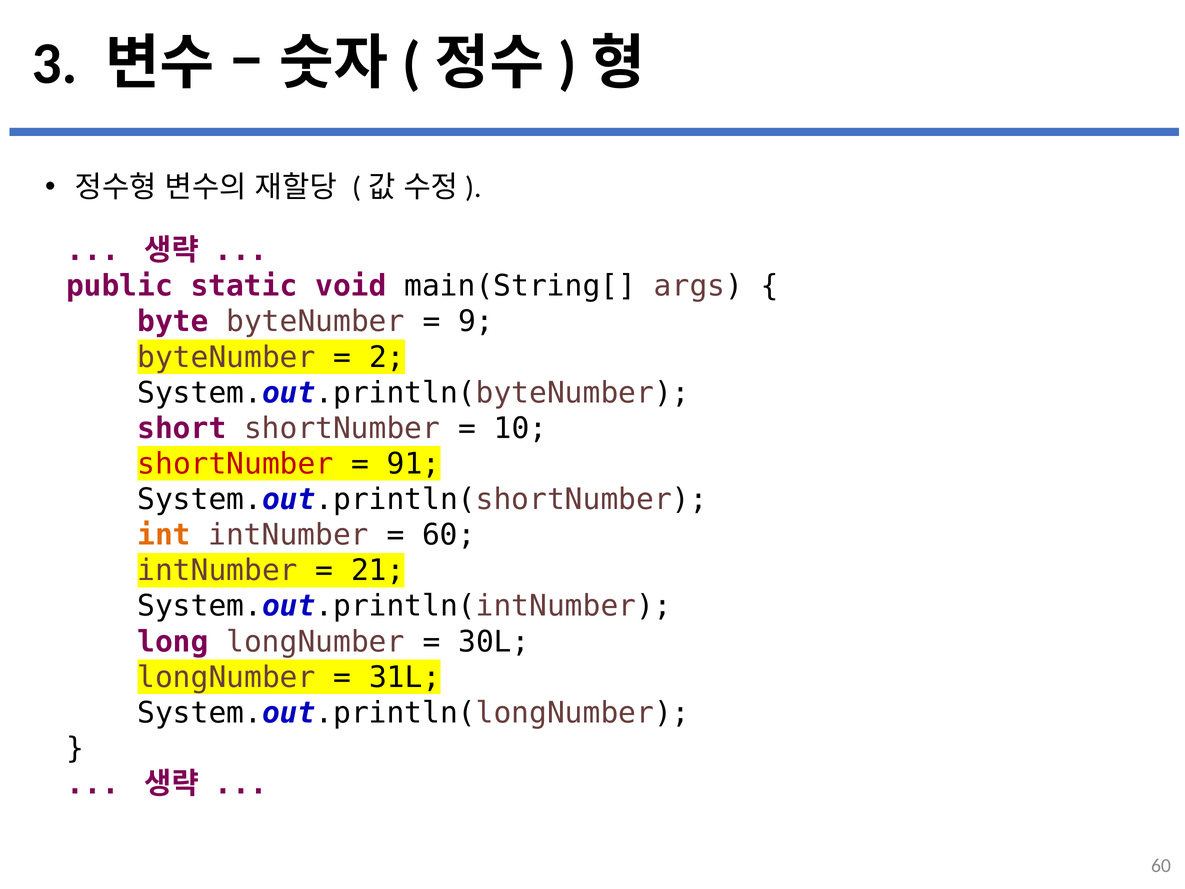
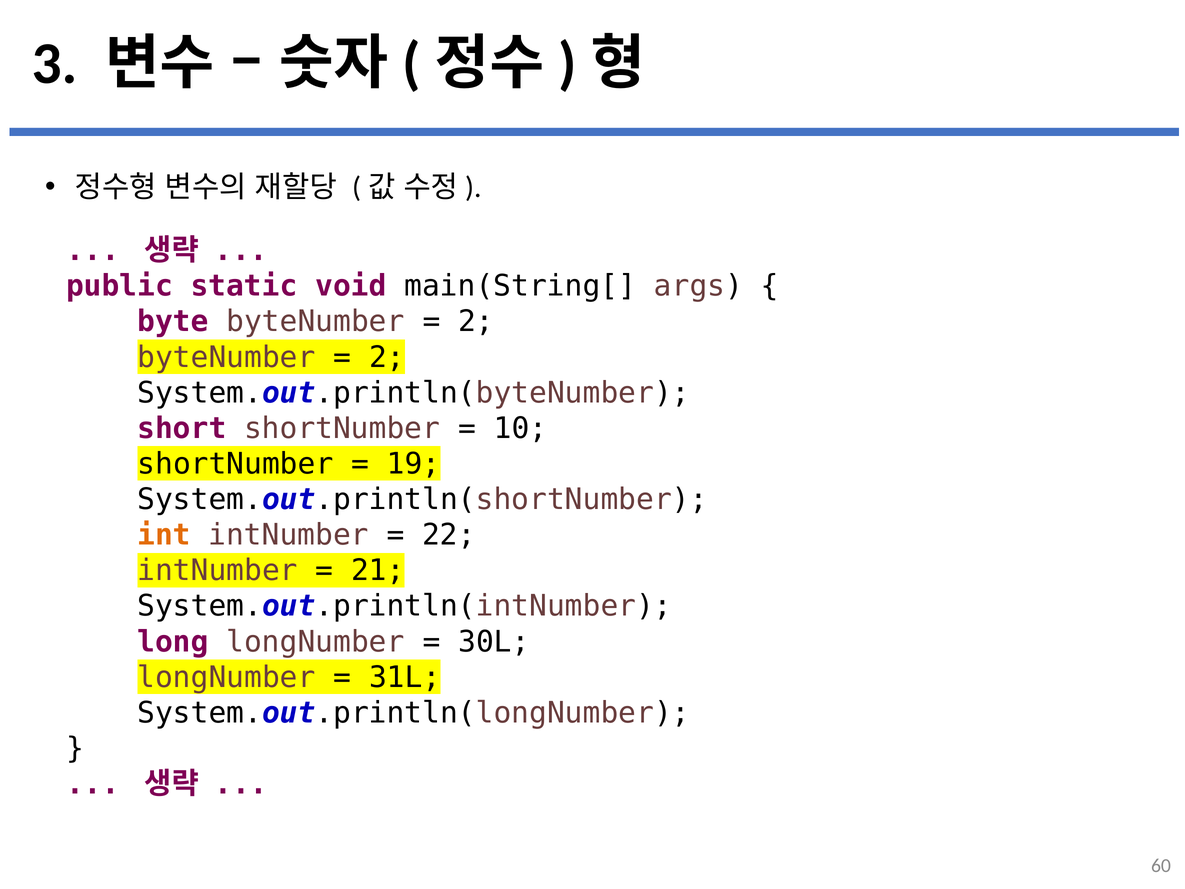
9: 9 -> 2 (476, 322)
shortNumber colour: red -> black (235, 464)
91: 91 -> 19 (414, 464)
60: 60 -> 22 (449, 535)
